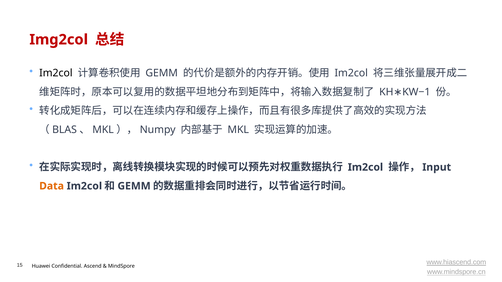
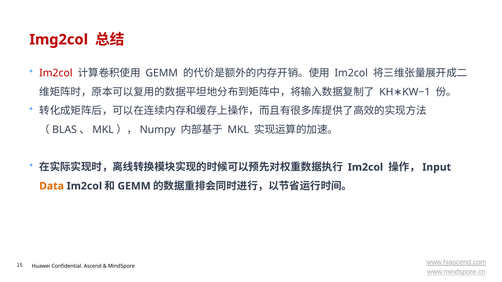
Im2col colour: black -> red (56, 73)
